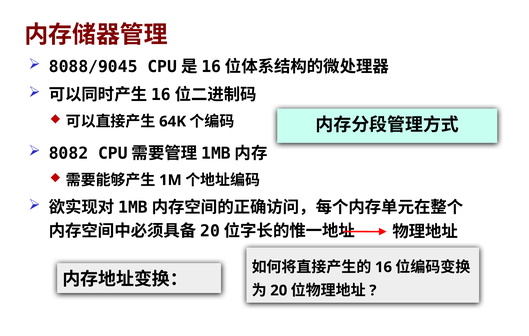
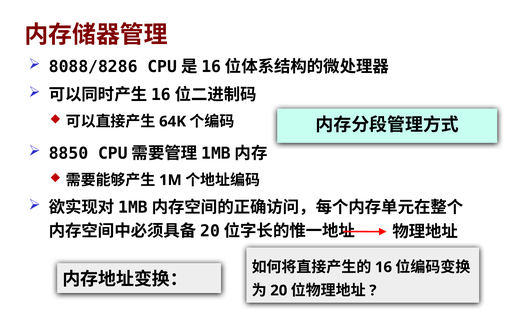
8088/9045: 8088/9045 -> 8088/8286 (93, 67)
8082: 8082 -> 8850 (69, 153)
